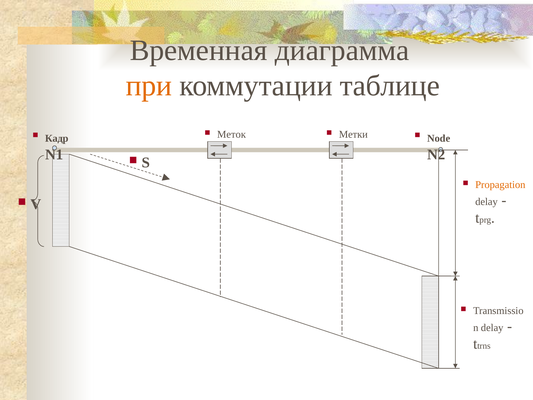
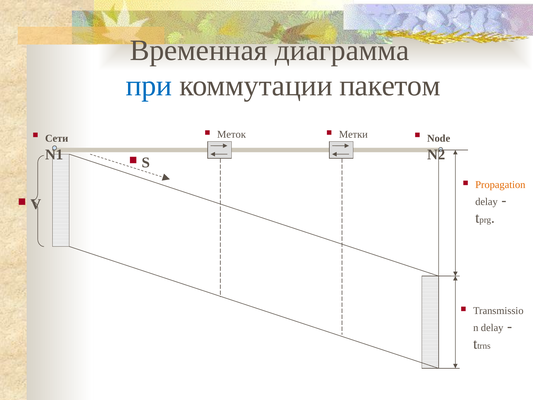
при colour: orange -> blue (149, 86)
таблице: таблице -> пакетом (390, 86)
Кадр: Кадр -> Сети (57, 138)
